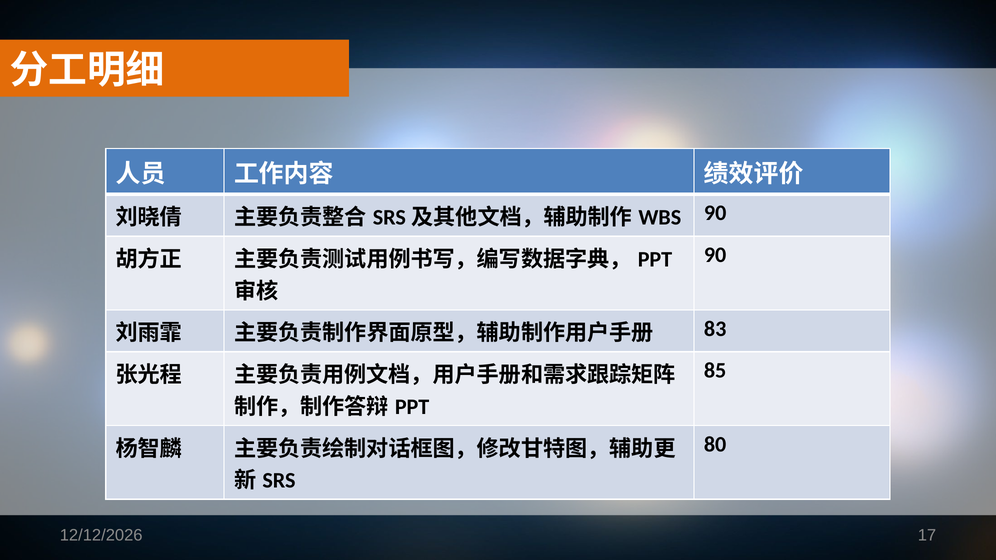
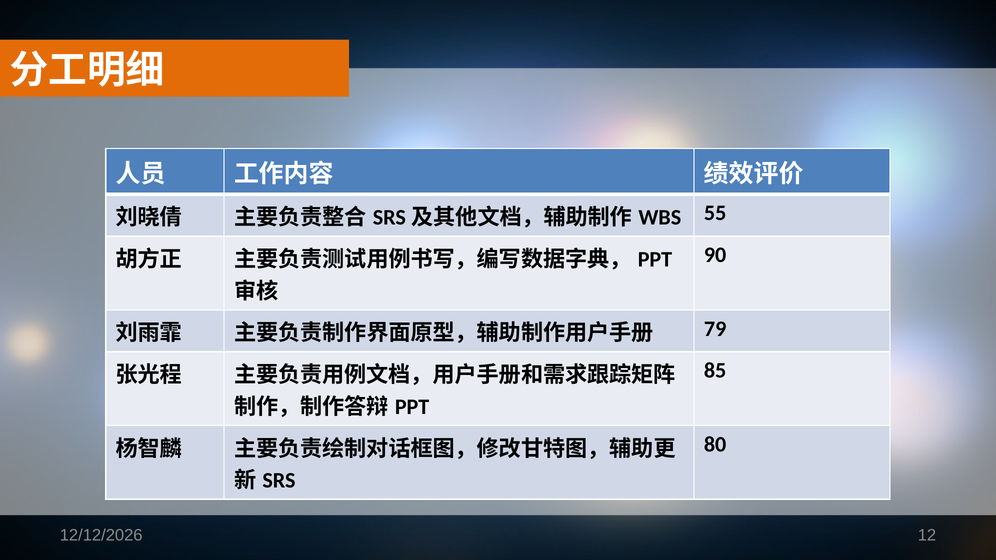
90: 90 -> 55 (715, 213)
83: 83 -> 79 (715, 329)
17: 17 -> 12 (927, 535)
